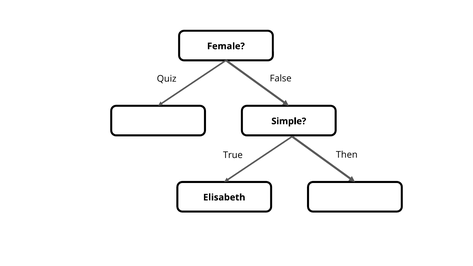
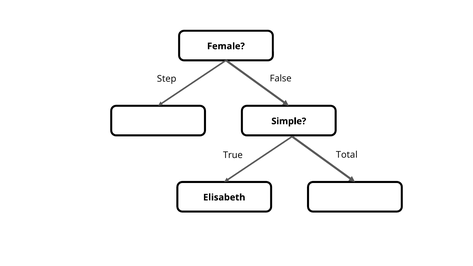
Quiz: Quiz -> Step (167, 79)
Then: Then -> Total (347, 155)
